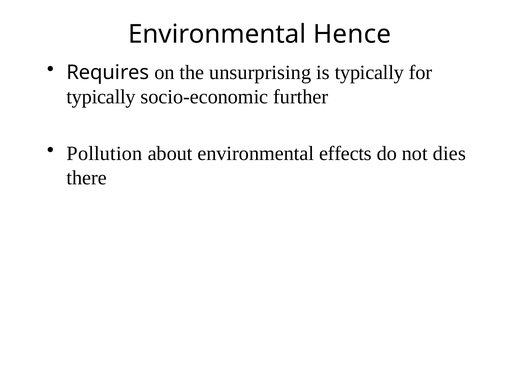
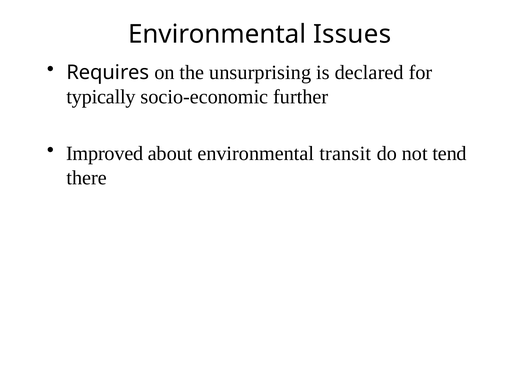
Hence: Hence -> Issues (352, 34)
is typically: typically -> declared (369, 72)
Pollution: Pollution -> Improved (105, 153)
effects: effects -> transit (345, 153)
dies: dies -> tend (450, 153)
